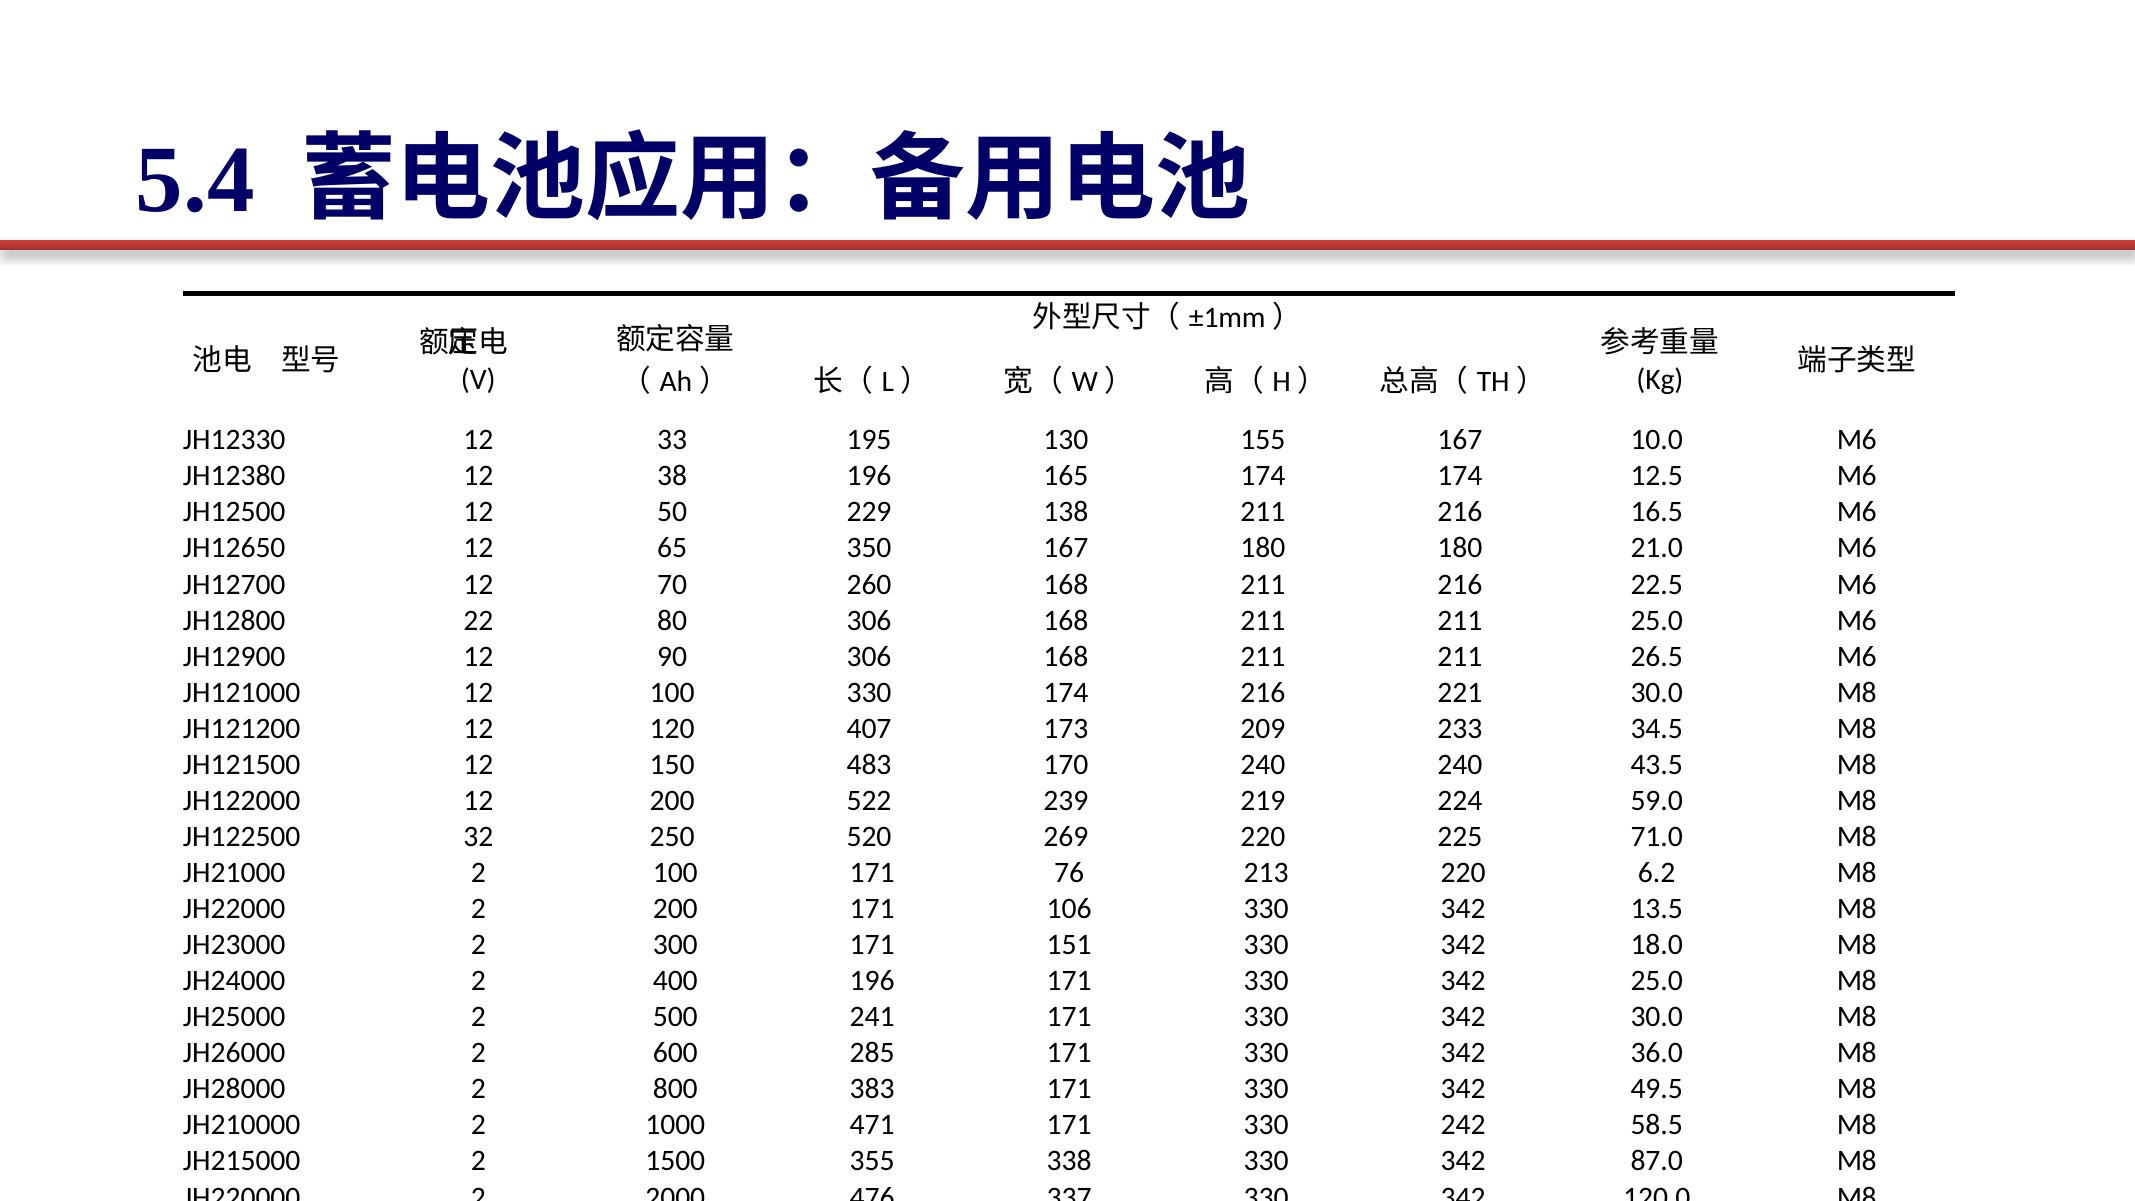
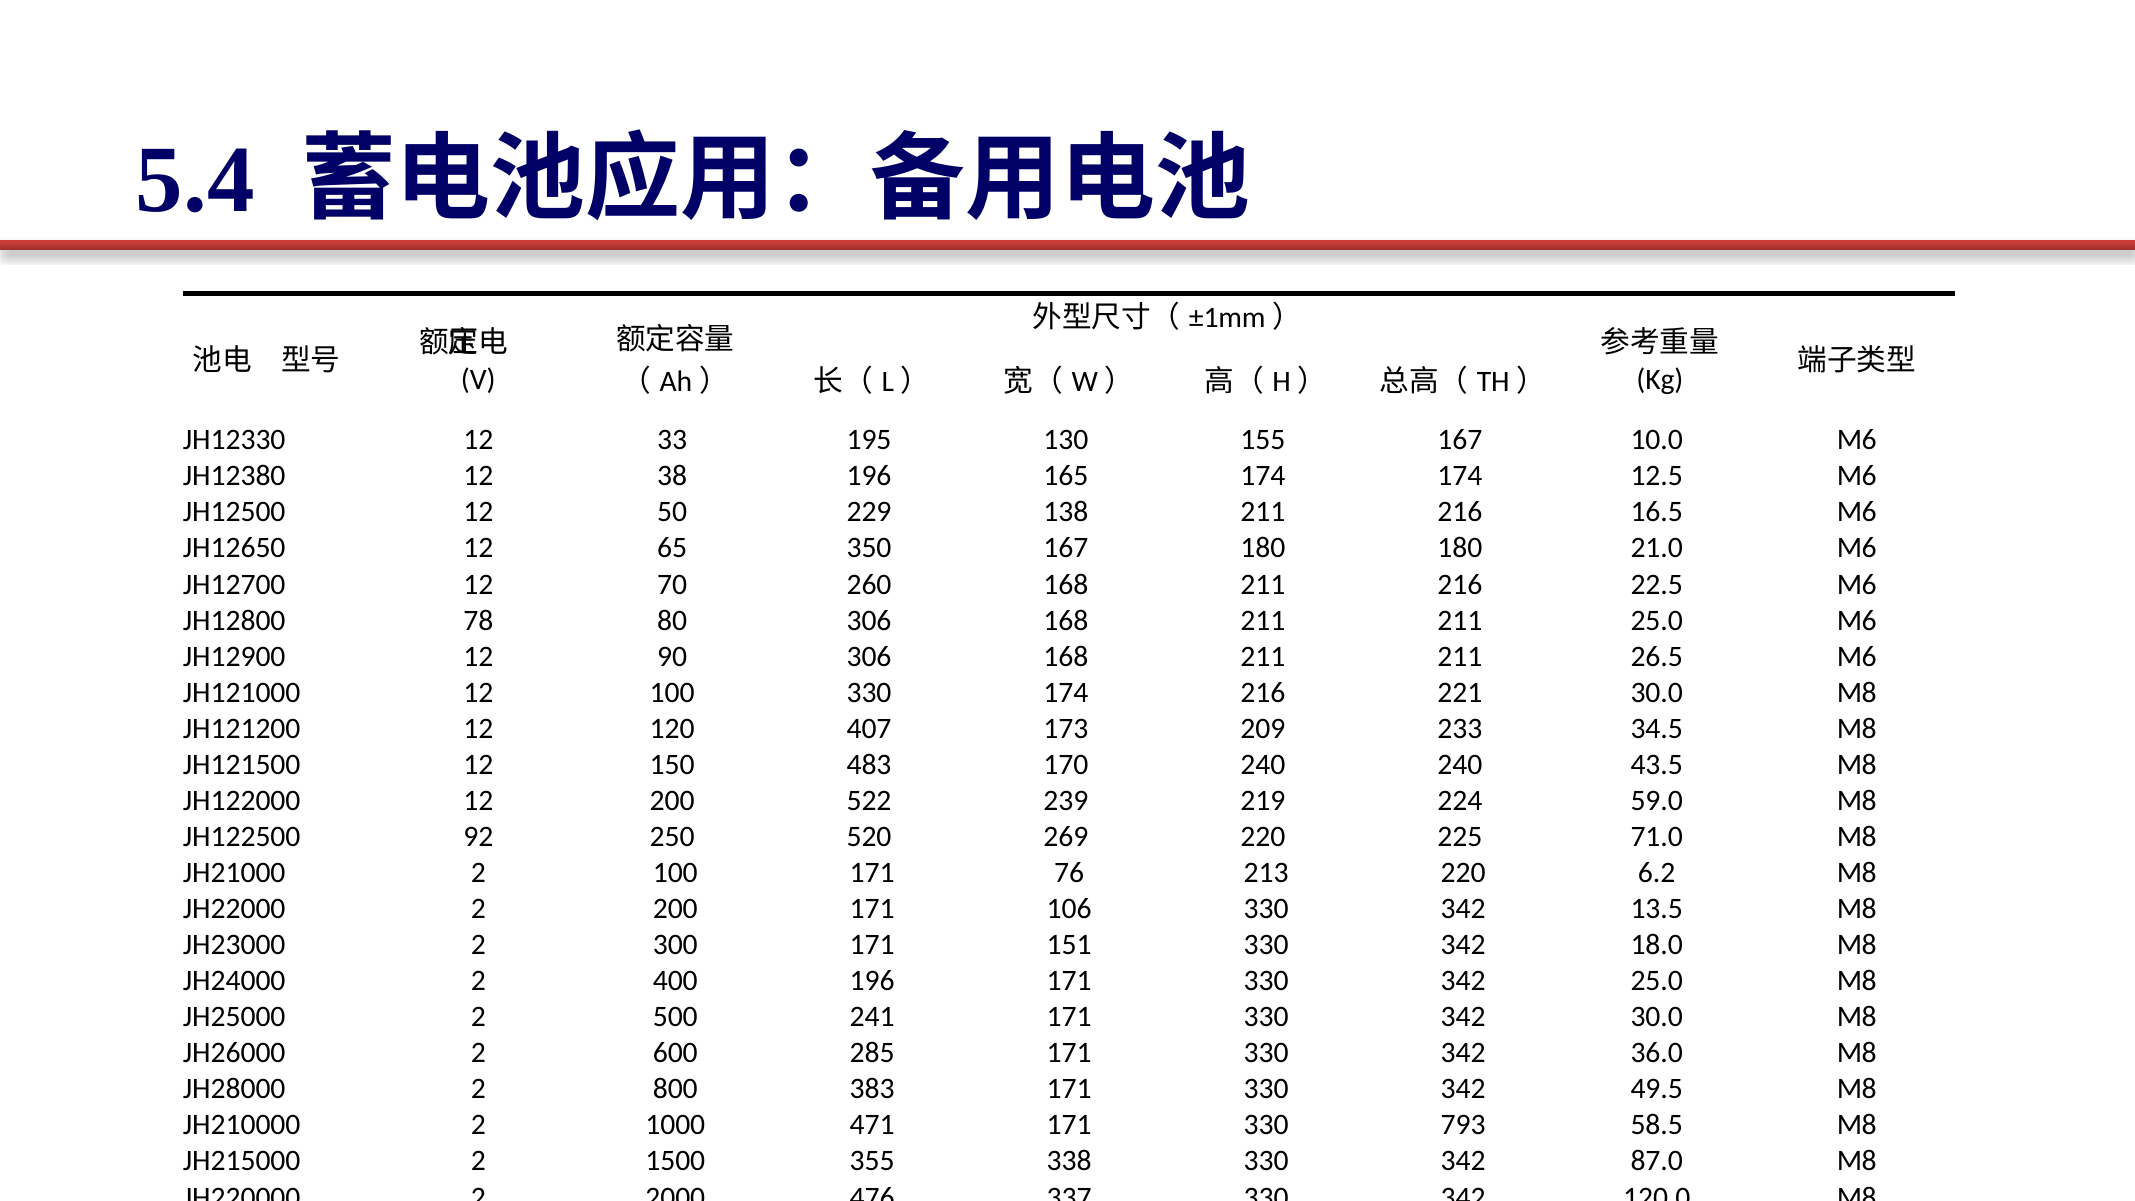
22: 22 -> 78 (478, 620)
32: 32 -> 92 (478, 837)
242: 242 -> 793 (1463, 1125)
